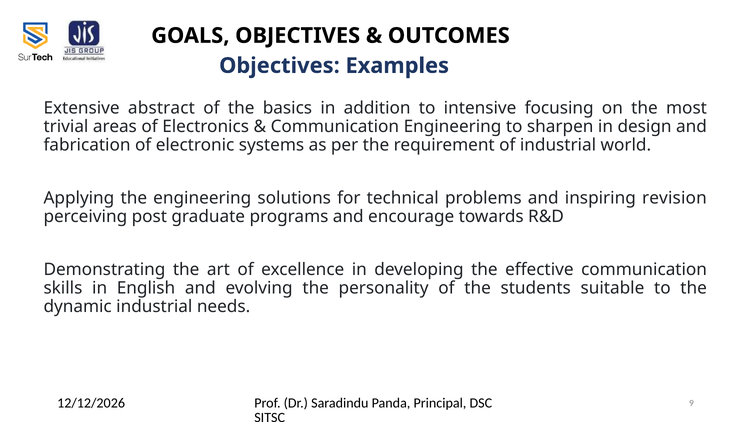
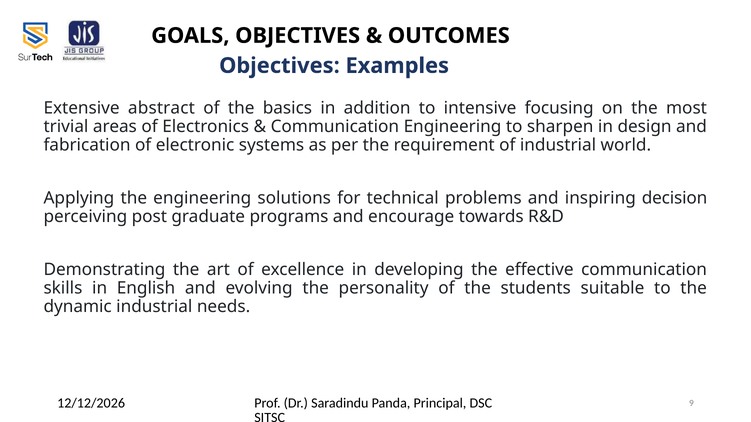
revision: revision -> decision (675, 198)
